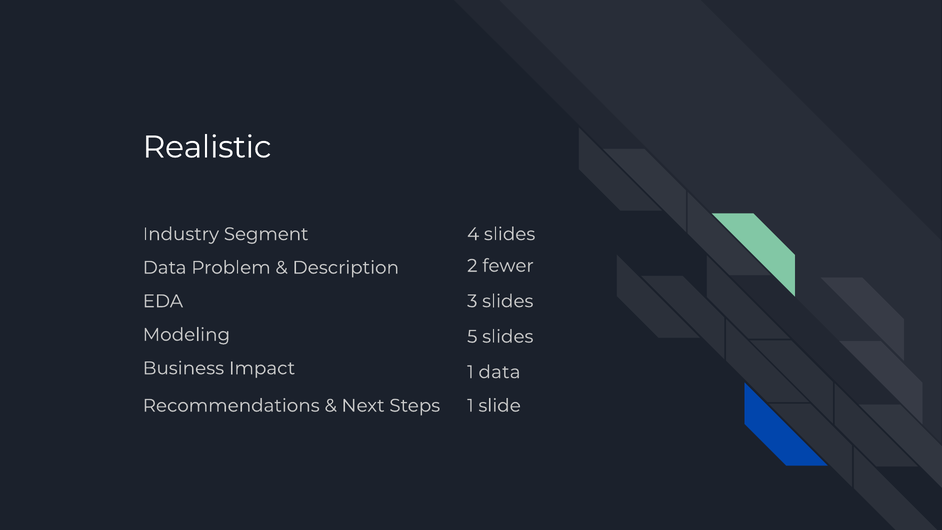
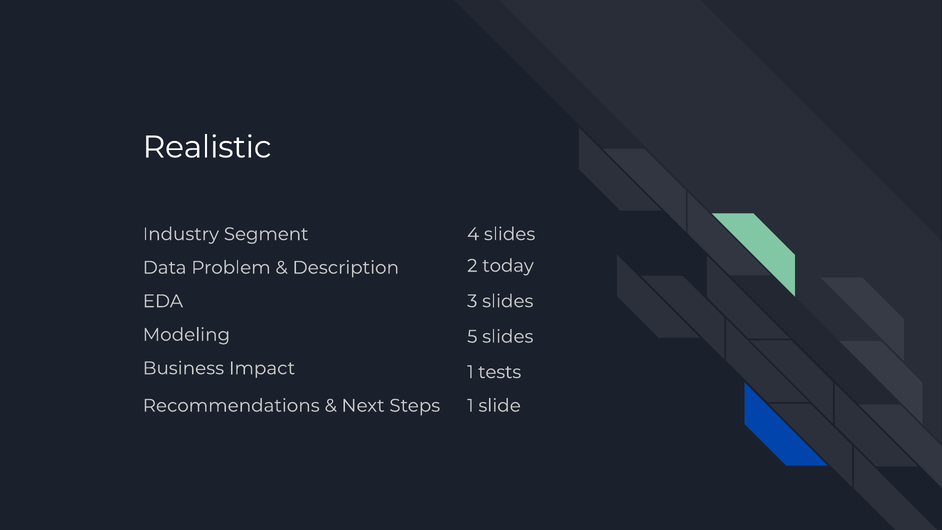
fewer: fewer -> today (508, 266)
1 data: data -> tests (500, 372)
